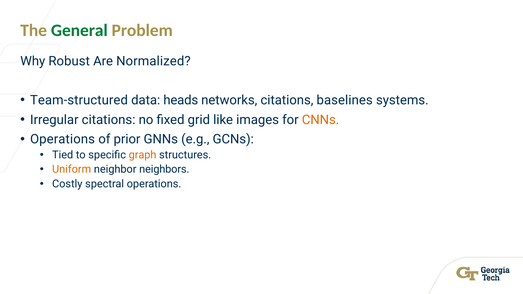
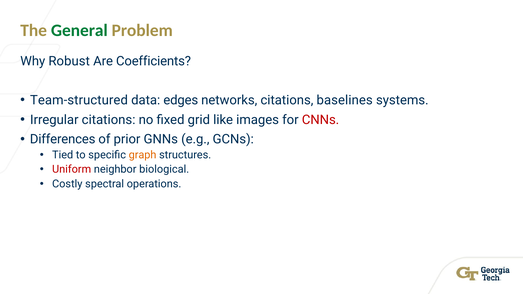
Normalized: Normalized -> Coefficients (154, 61)
heads: heads -> edges (181, 100)
CNNs colour: orange -> red (321, 120)
Operations: Operations -> Differences (63, 139)
Uniform colour: orange -> red (72, 169)
neighbors: neighbors -> biological (164, 169)
